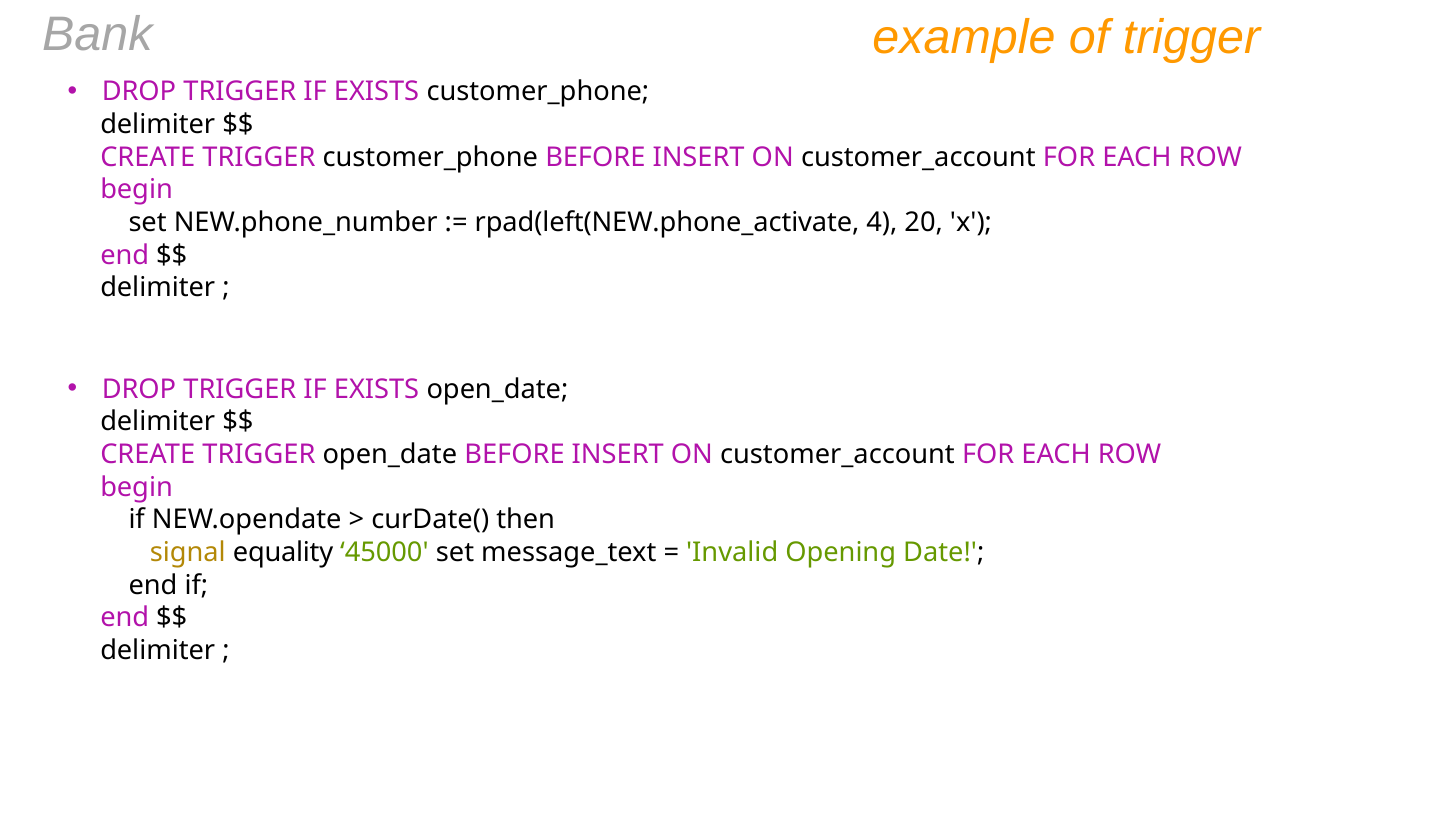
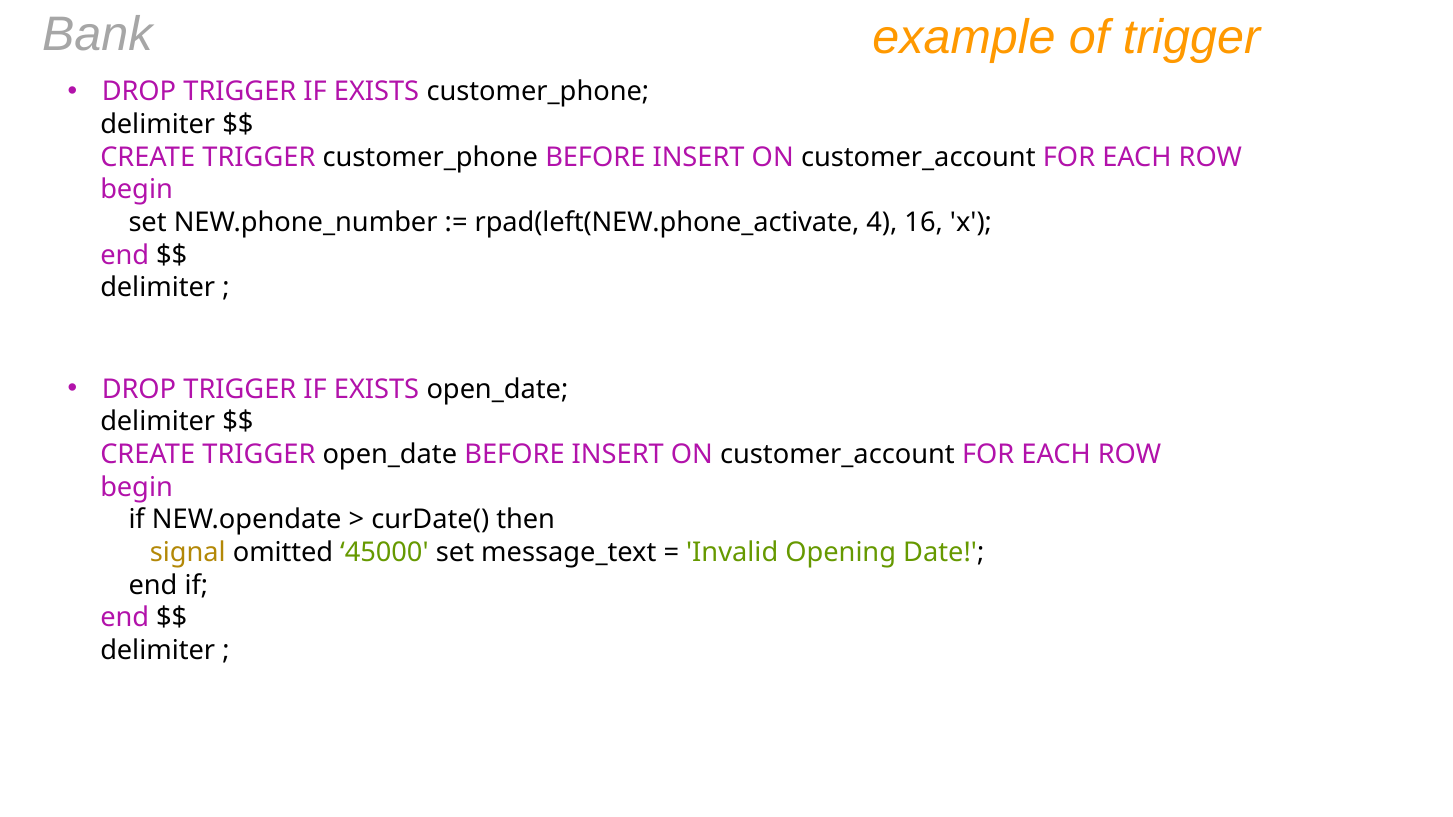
20: 20 -> 16 (924, 223)
equality: equality -> omitted (283, 553)
